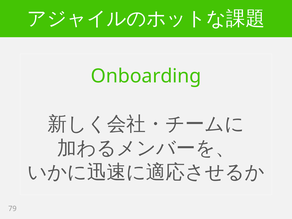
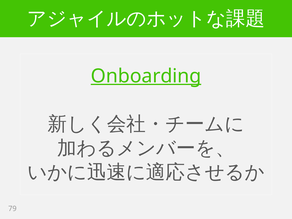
Onboarding underline: none -> present (146, 76)
